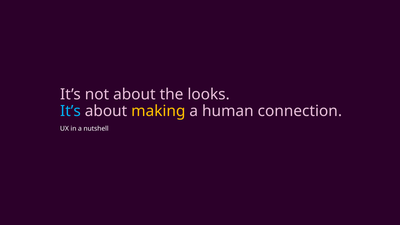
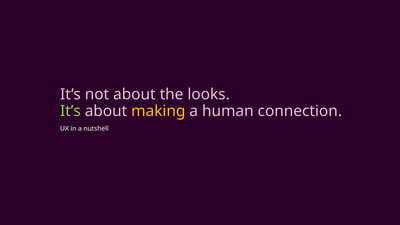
It’s colour: light blue -> light green (70, 111)
